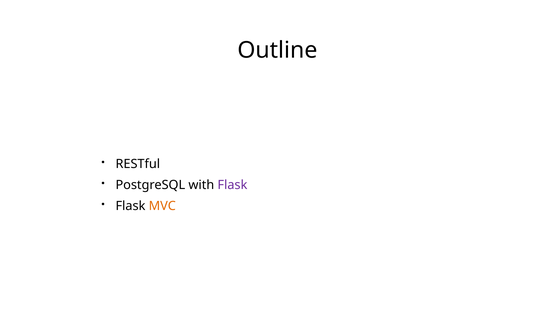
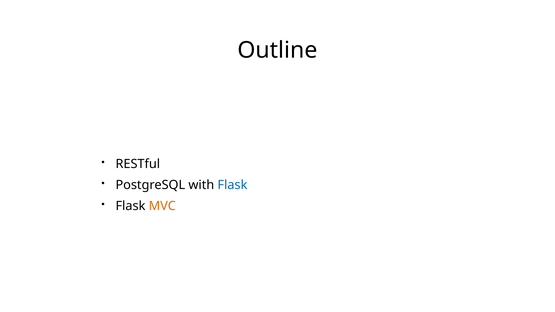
Flask colour: purple -> blue (232, 185)
